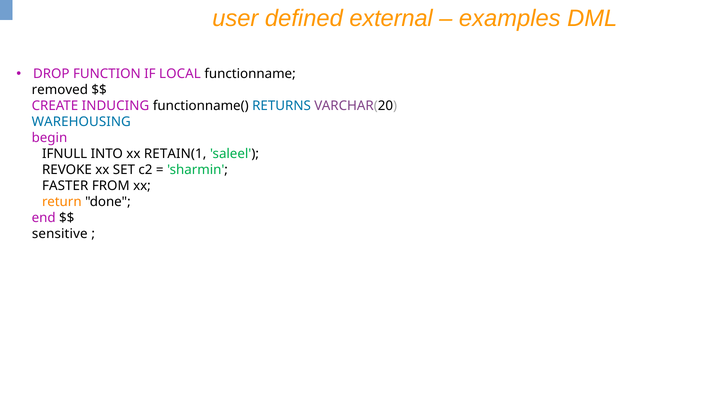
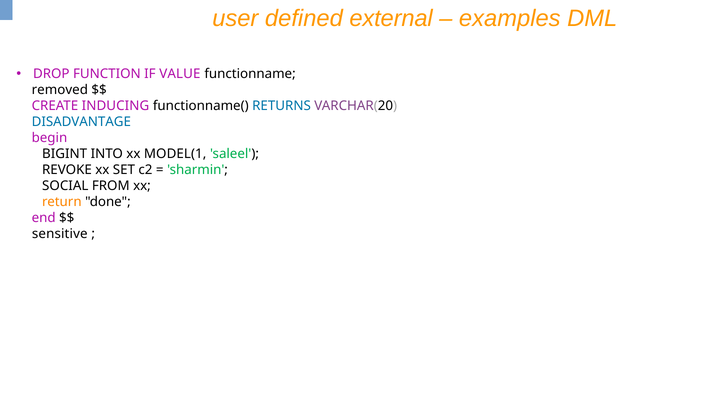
LOCAL: LOCAL -> VALUE (180, 74)
WAREHOUSING: WAREHOUSING -> DISADVANTAGE (81, 122)
IFNULL: IFNULL -> BIGINT (65, 154)
RETAIN(1: RETAIN(1 -> MODEL(1 (175, 154)
FASTER: FASTER -> SOCIAL (65, 186)
